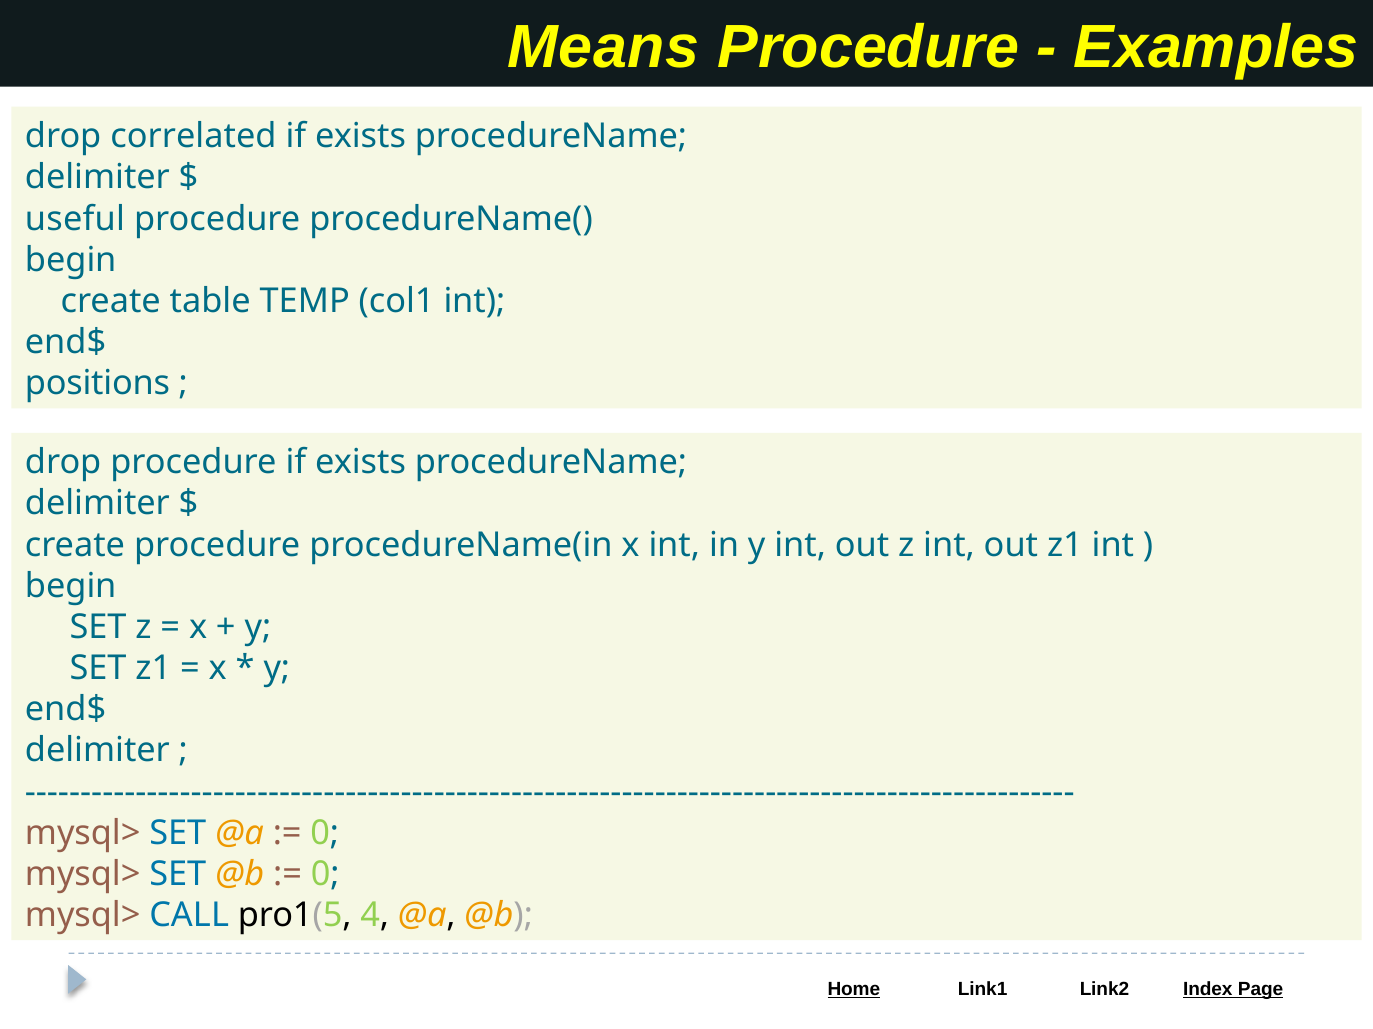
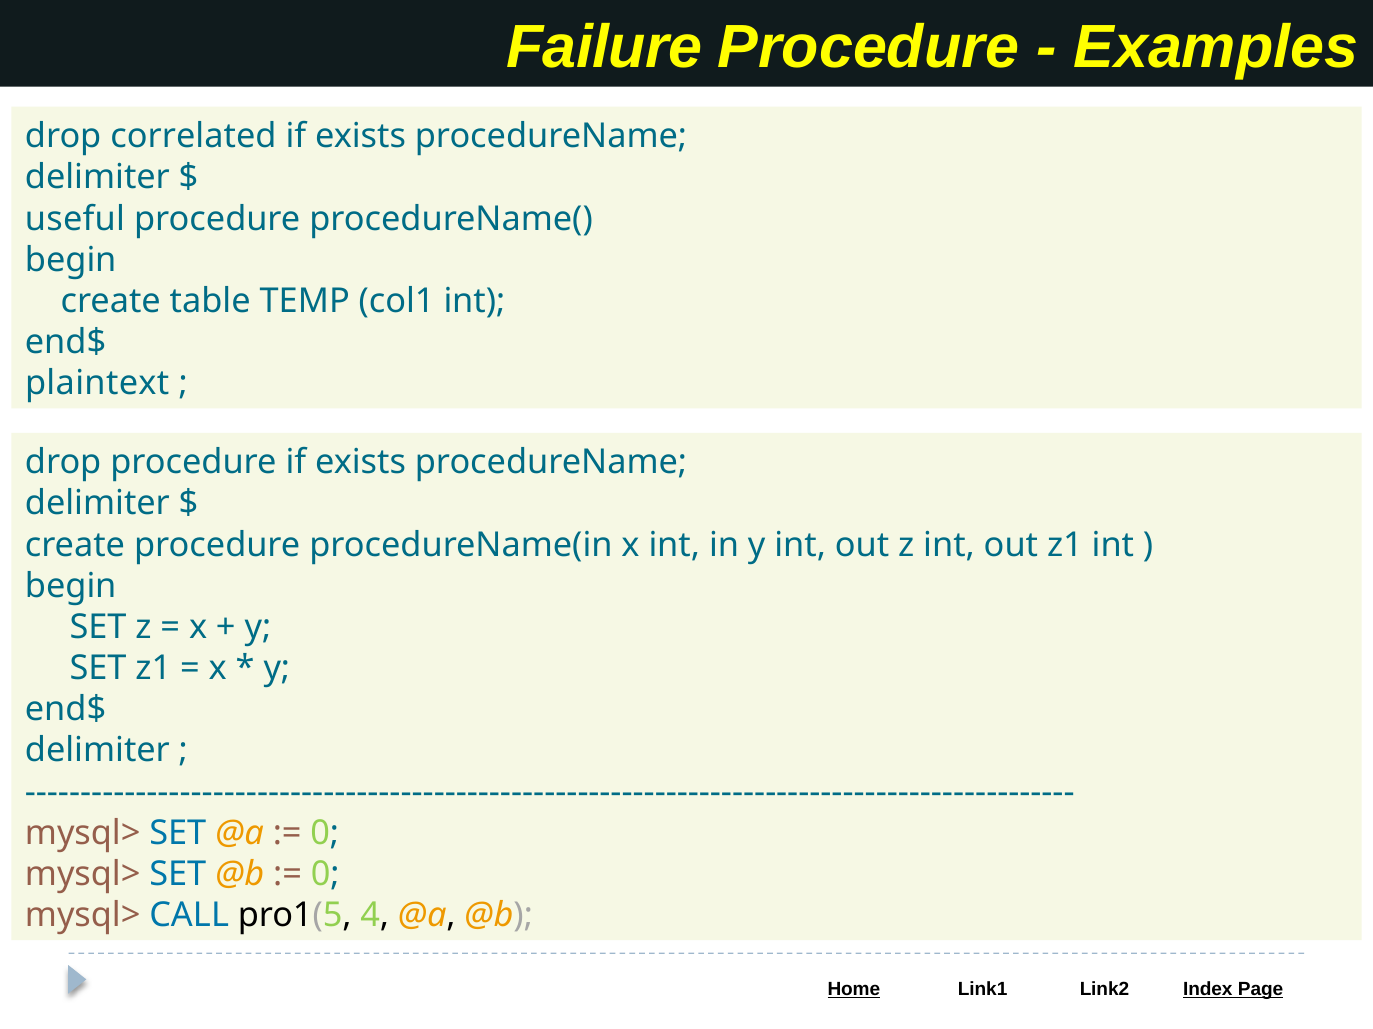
Means: Means -> Failure (604, 48)
positions: positions -> plaintext (97, 384)
